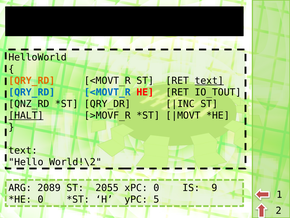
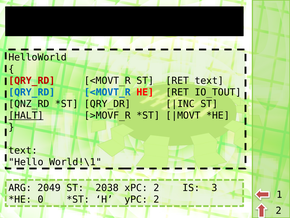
QRY_RD colour: orange -> red (32, 80)
text underline: present -> none (209, 80)
World!\2: World!\2 -> World!\1 (75, 162)
2089: 2089 -> 2049 (49, 187)
2055: 2055 -> 2038 (107, 187)
xPC 0: 0 -> 2 (156, 187)
9: 9 -> 3 (214, 187)
yPC 5: 5 -> 2 (156, 199)
